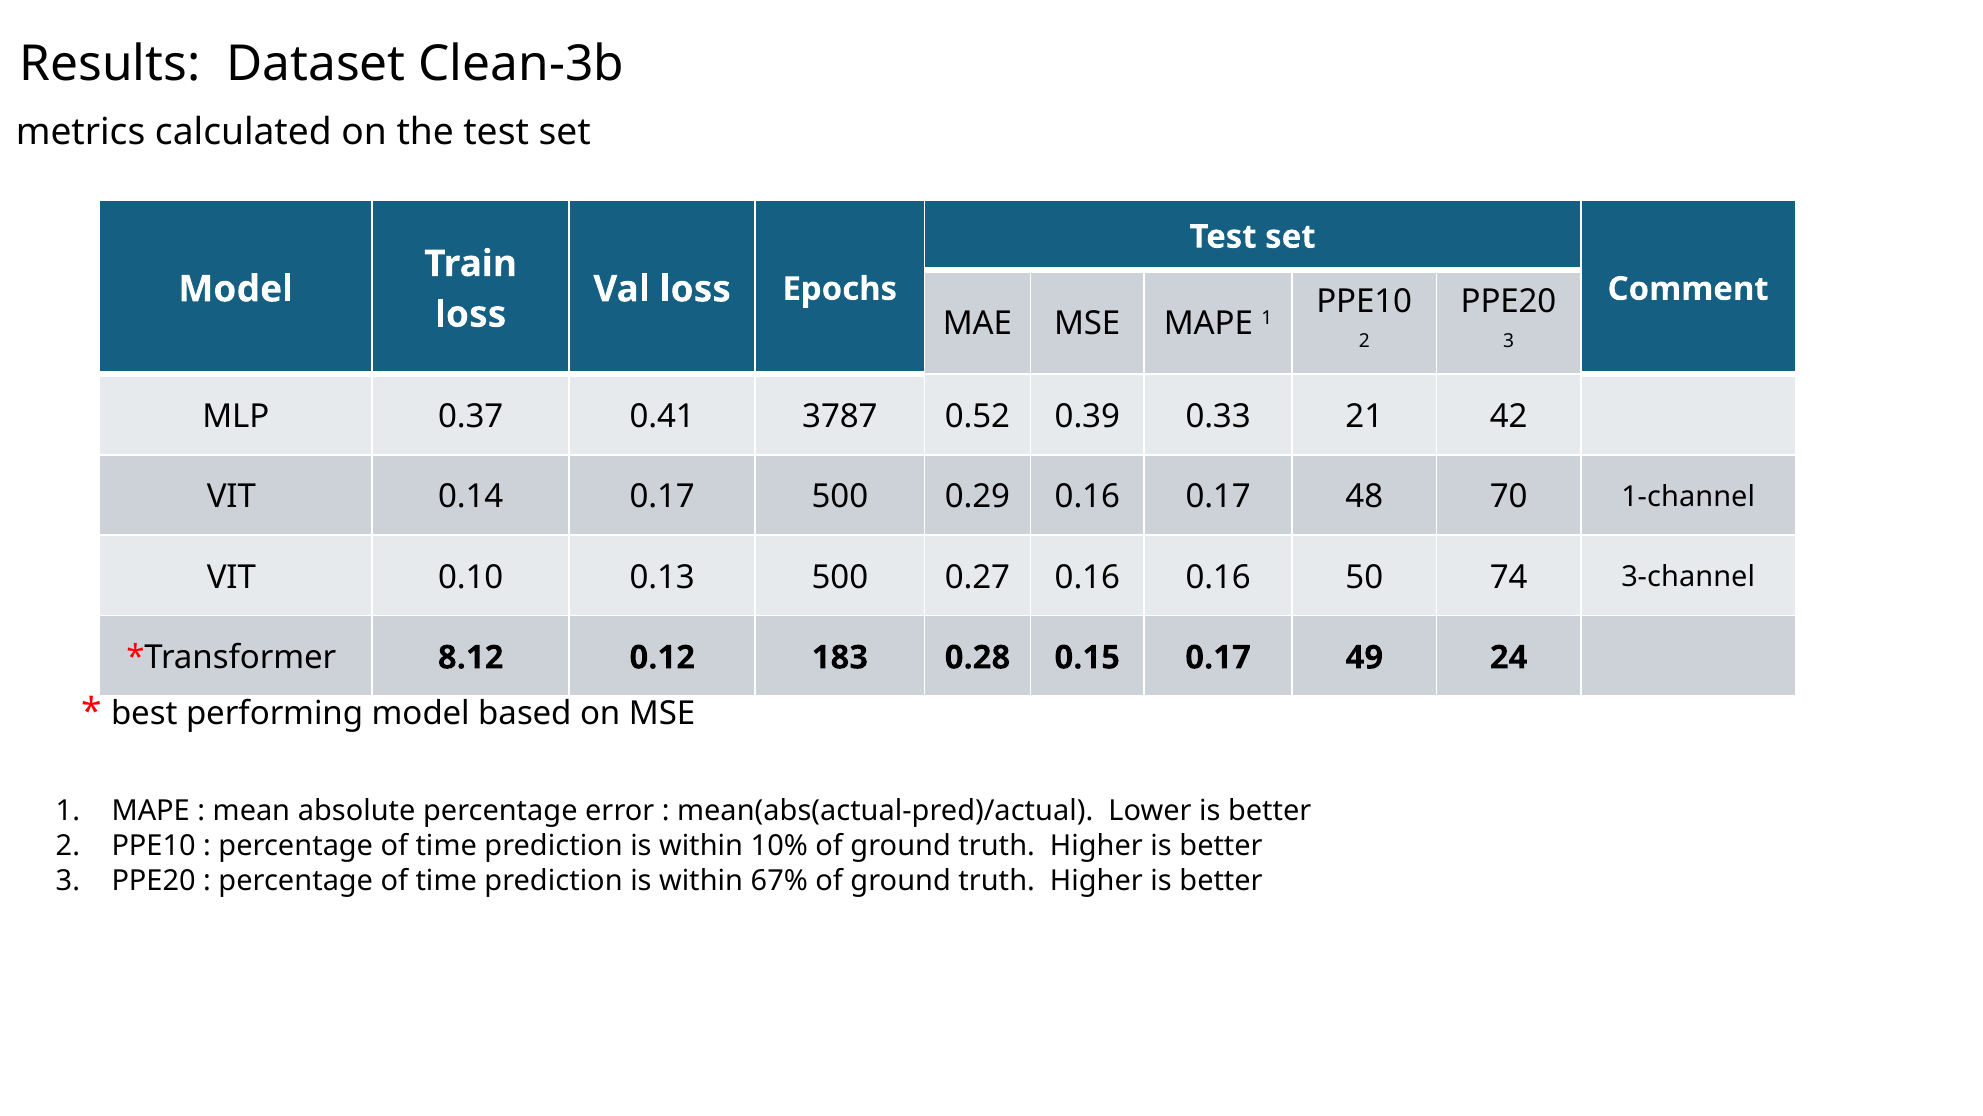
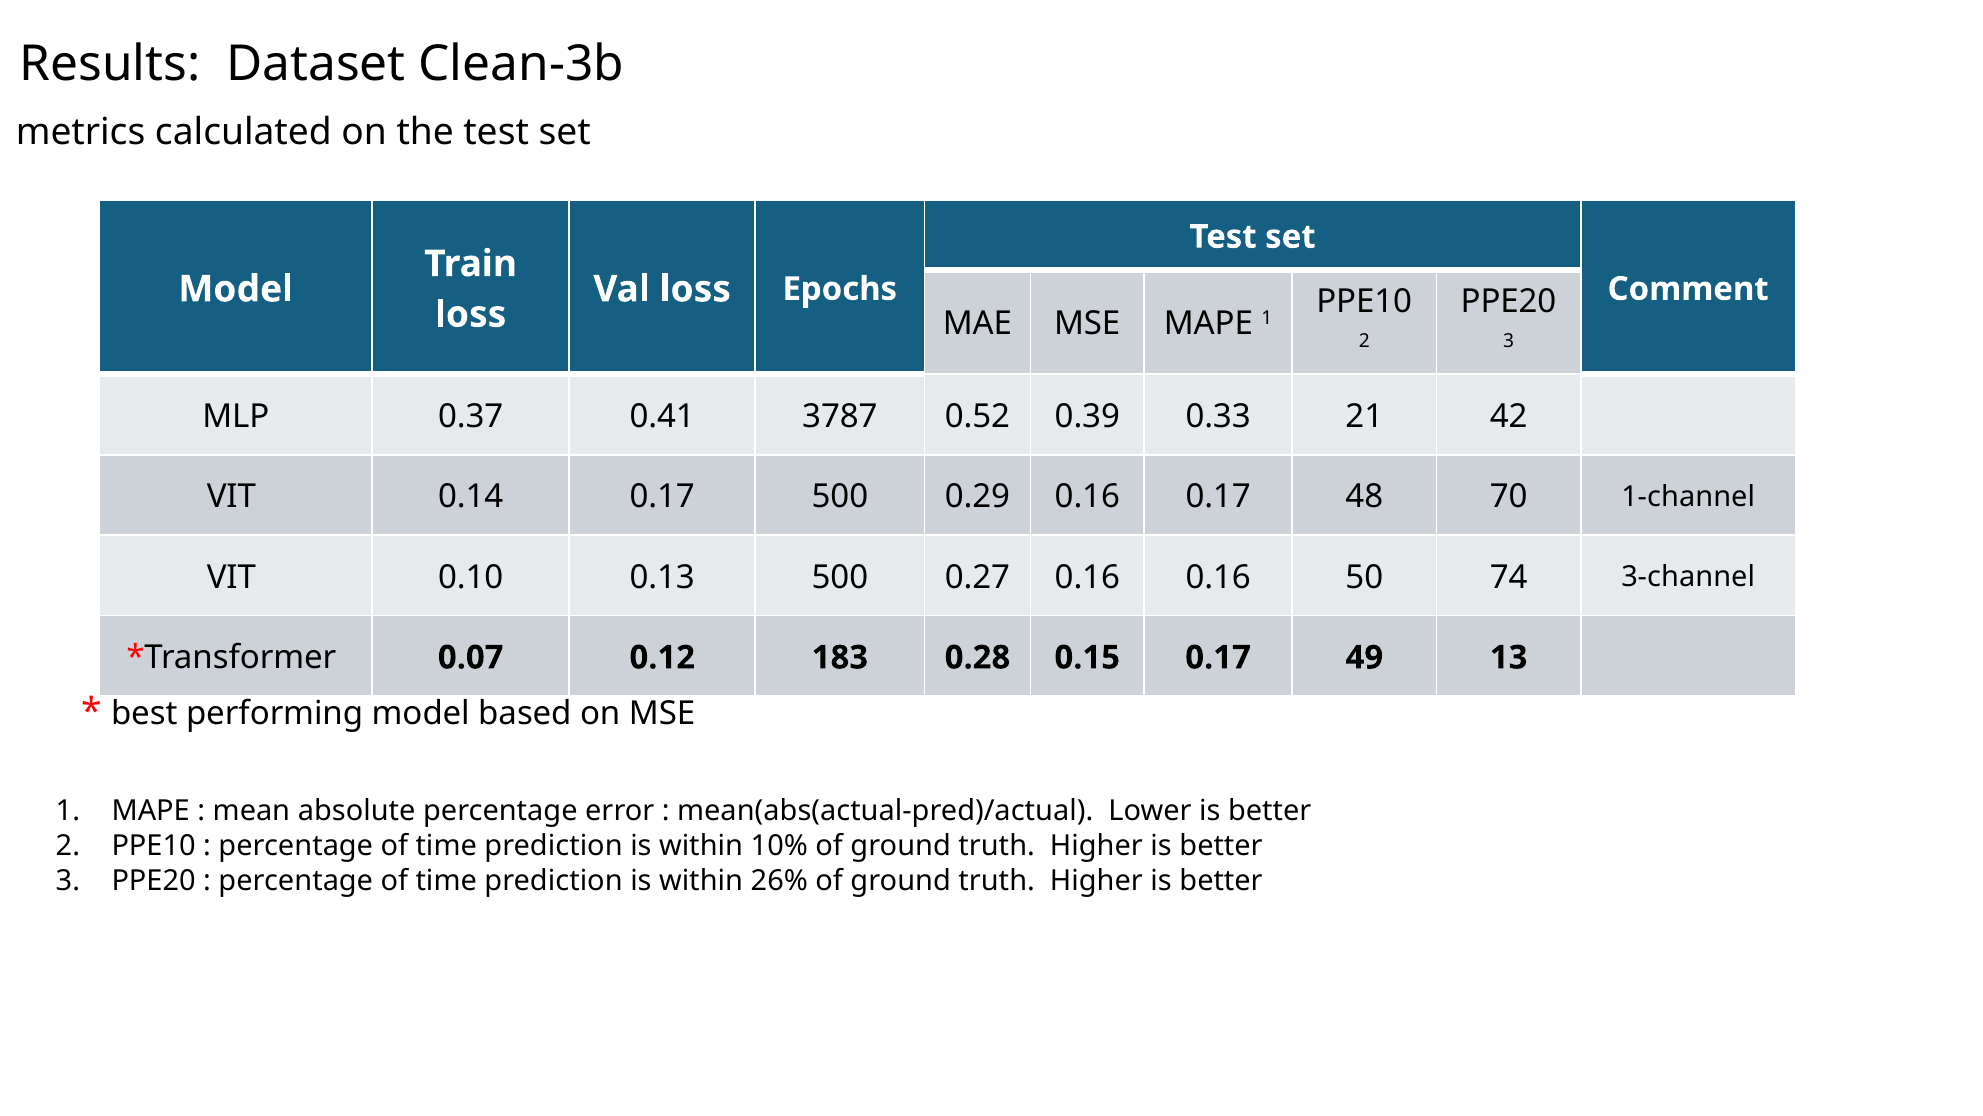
8.12: 8.12 -> 0.07 (471, 657)
24: 24 -> 13 (1509, 657)
67%: 67% -> 26% (779, 880)
